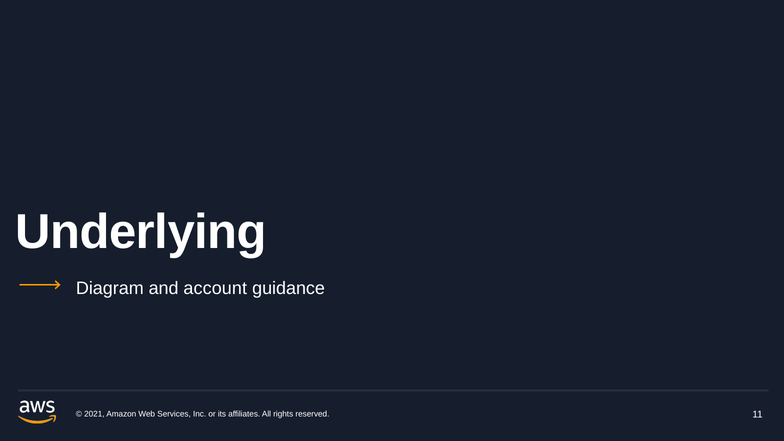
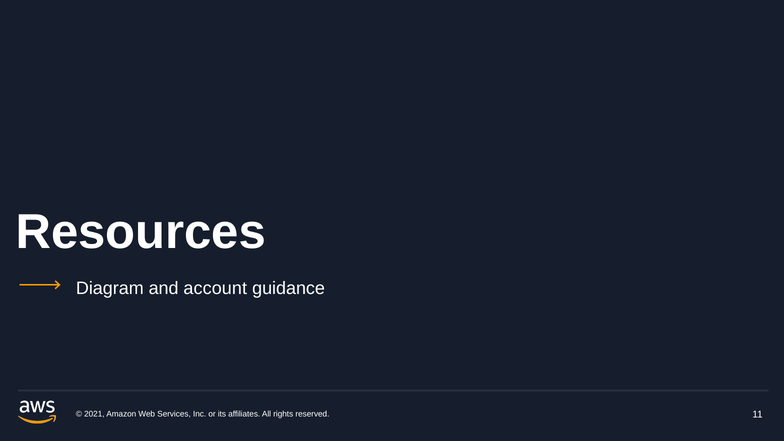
Underlying: Underlying -> Resources (141, 232)
